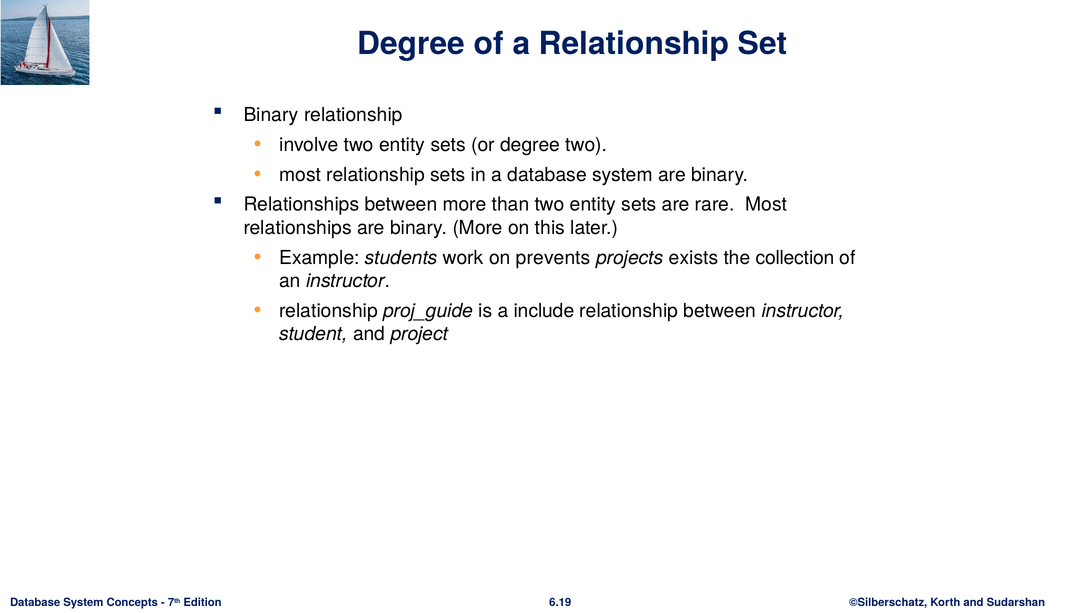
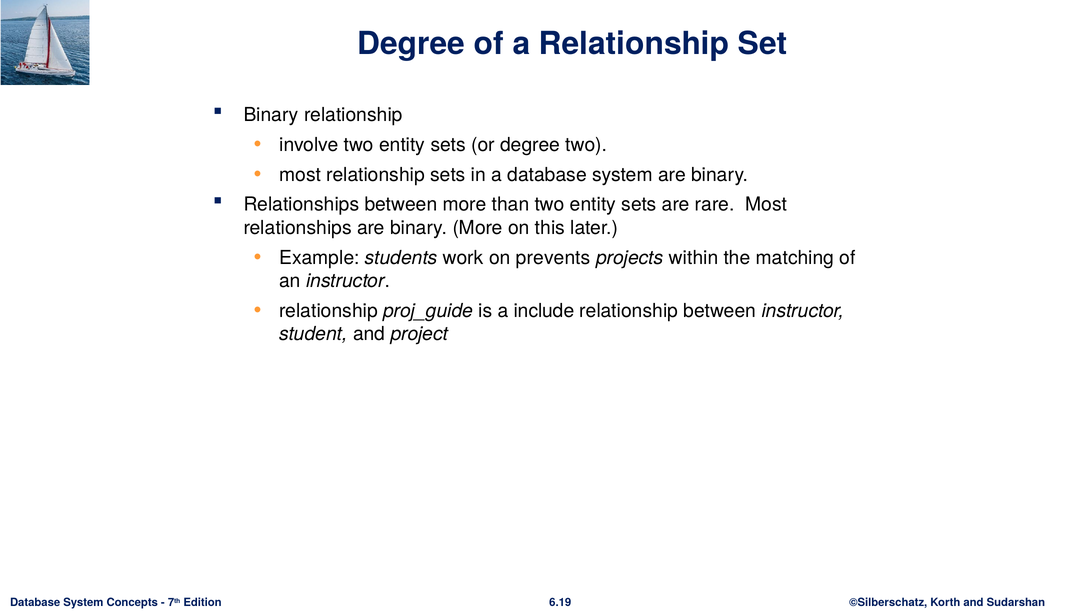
exists: exists -> within (694, 257)
collection: collection -> matching (795, 257)
